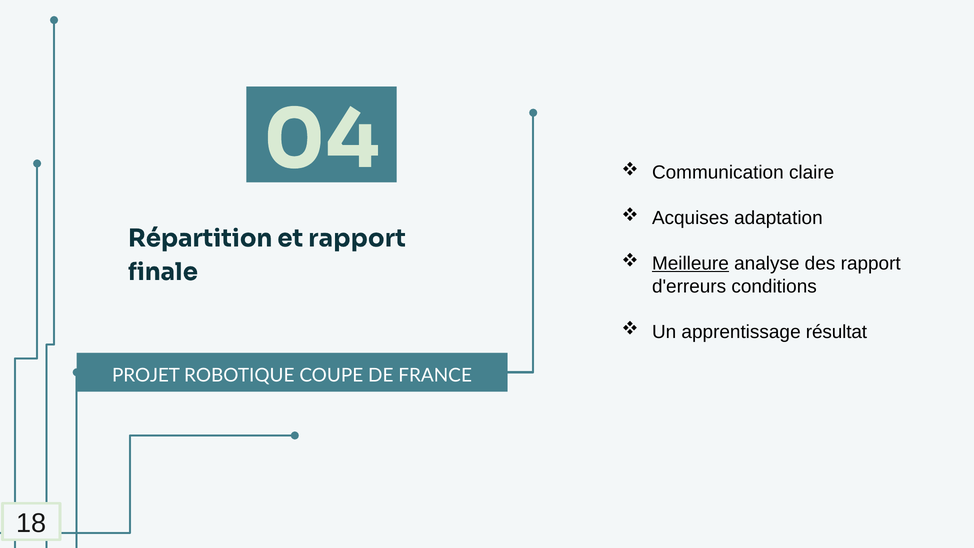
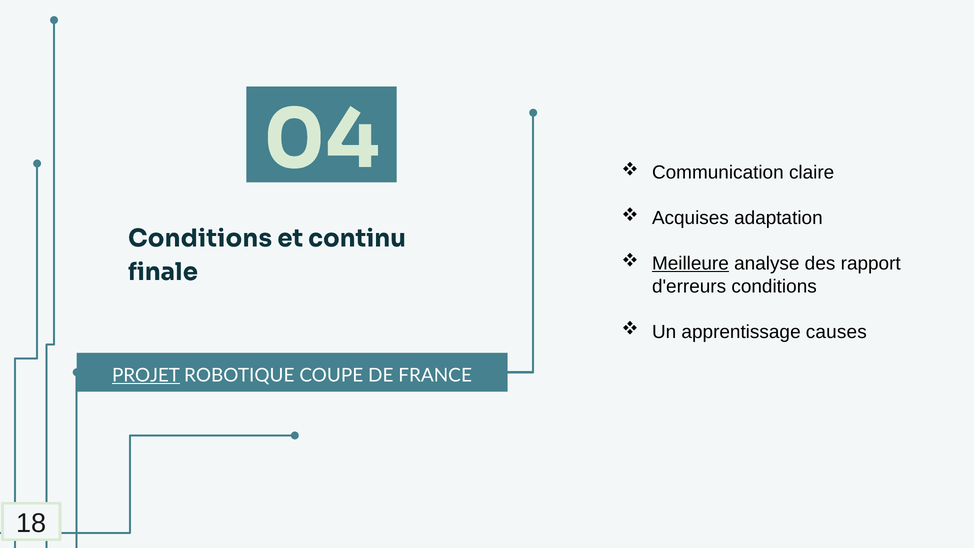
Répartition: Répartition -> Conditions (200, 238)
et rapport: rapport -> continu (357, 238)
résultat: résultat -> causes (836, 332)
PROJET underline: none -> present (146, 375)
